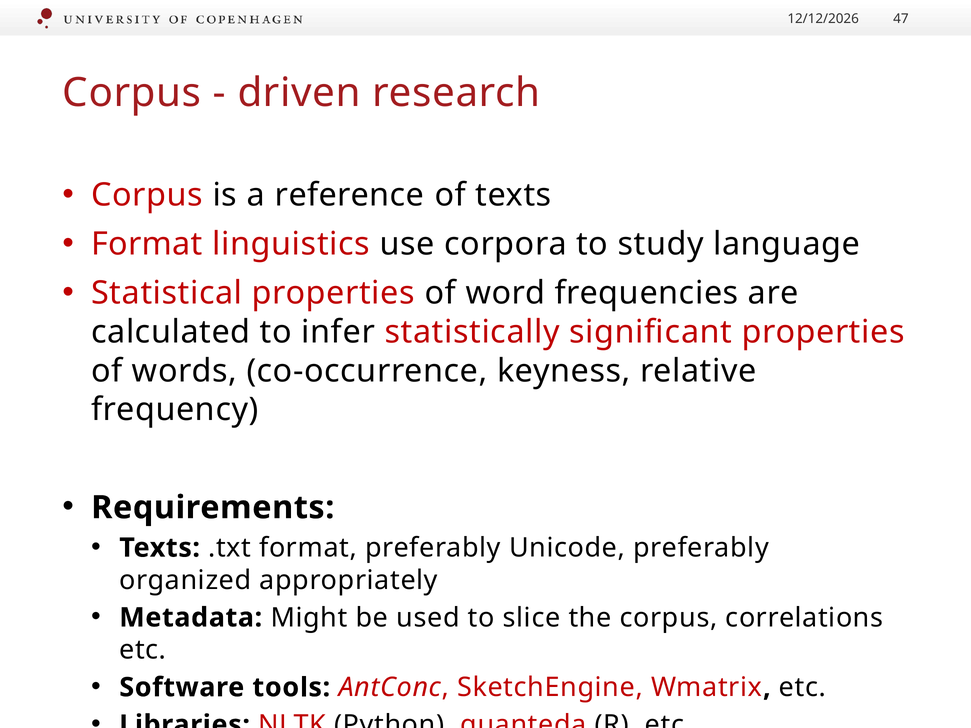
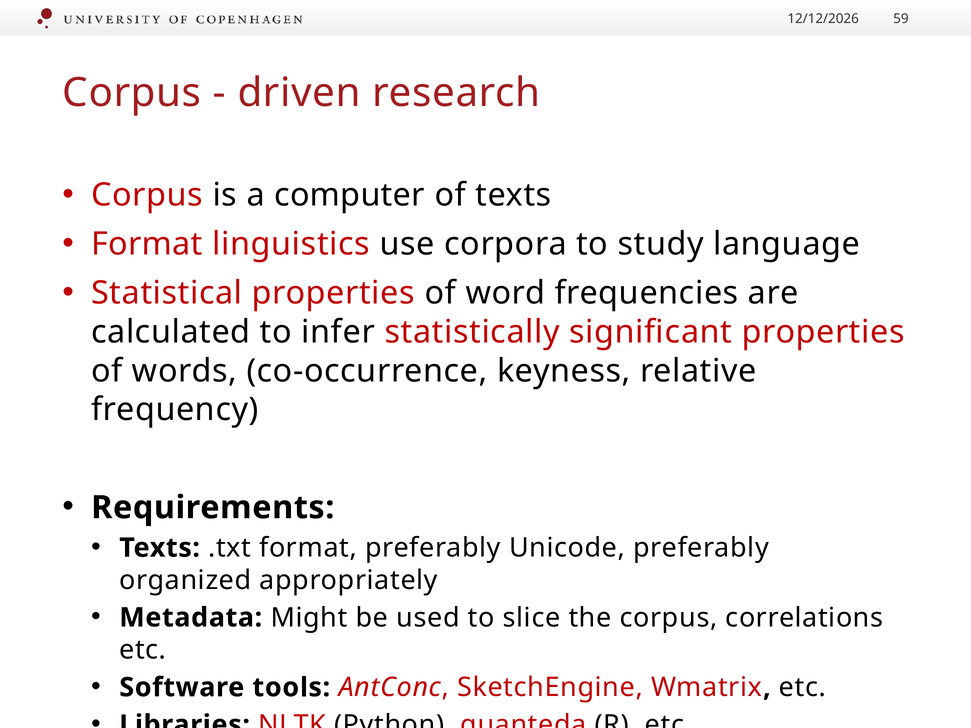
47: 47 -> 59 (901, 19)
reference: reference -> computer (349, 195)
